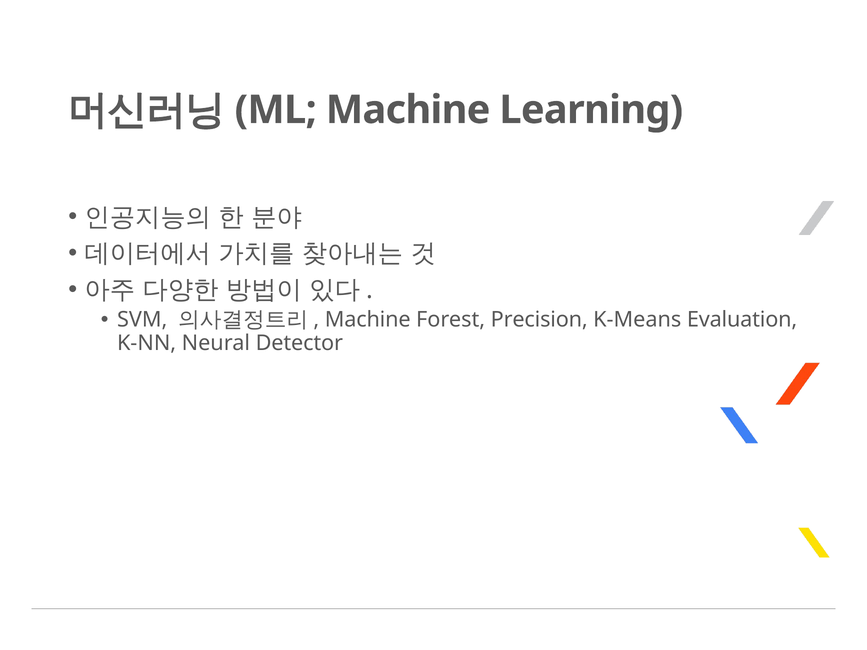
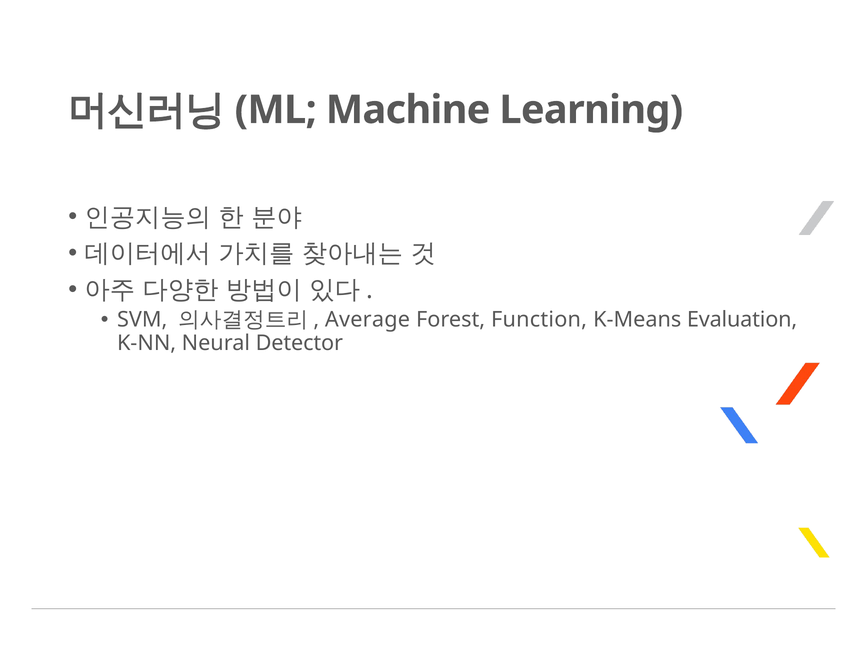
Machine: Machine -> Average (368, 320)
Precision: Precision -> Function (539, 320)
